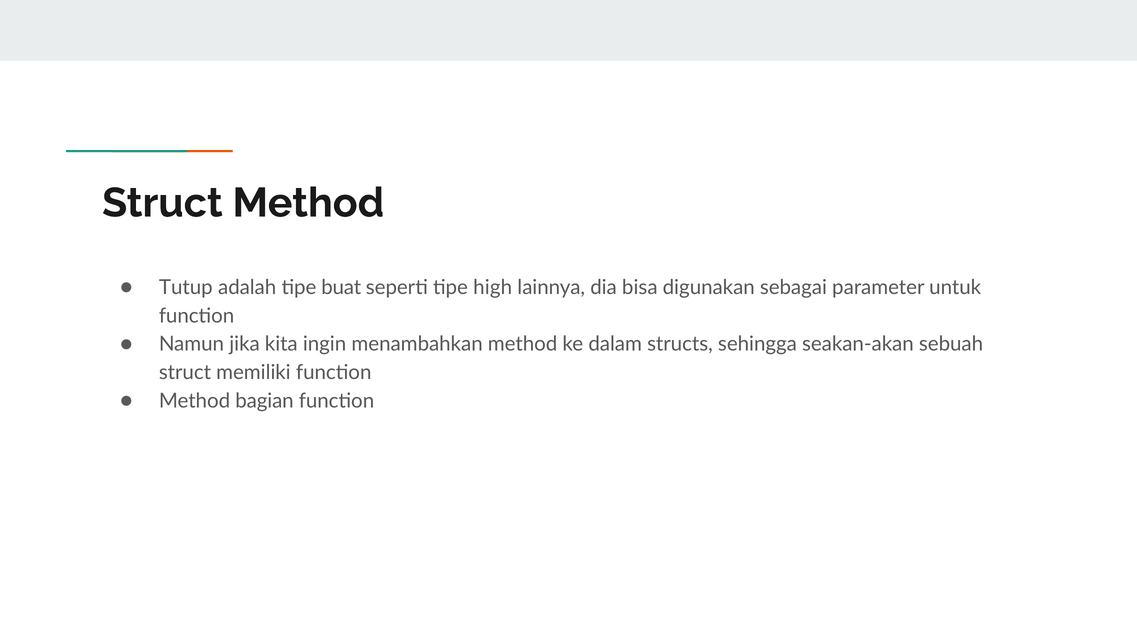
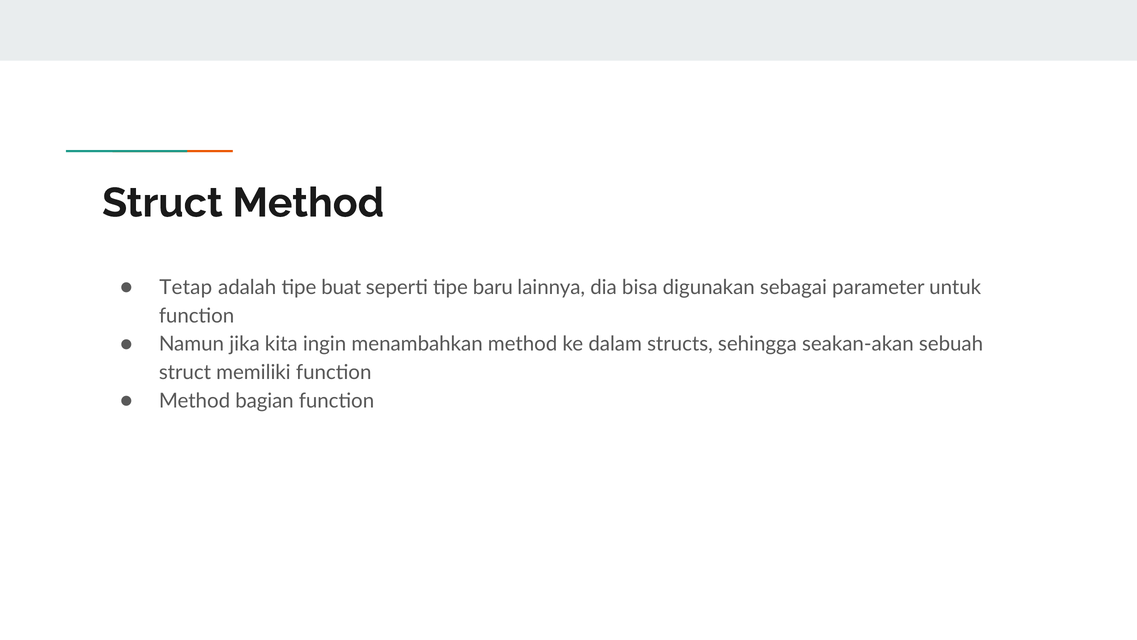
Tutup: Tutup -> Tetap (186, 287)
high: high -> baru (493, 287)
